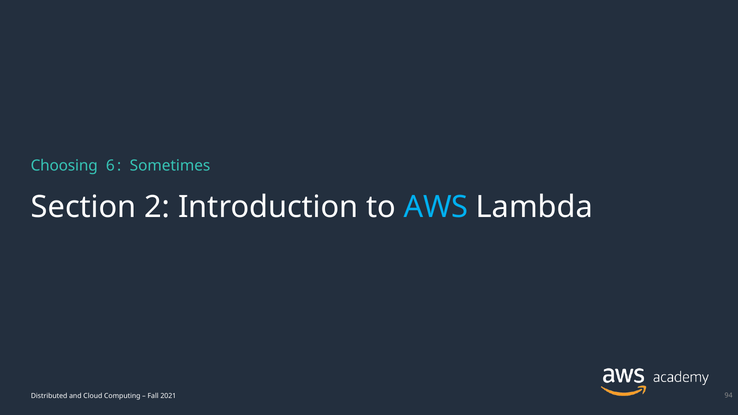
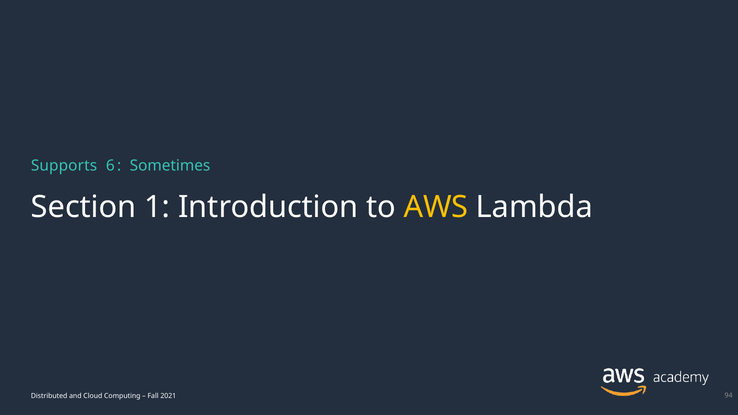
Choosing: Choosing -> Supports (64, 166)
2: 2 -> 1 (157, 207)
AWS colour: light blue -> yellow (436, 207)
